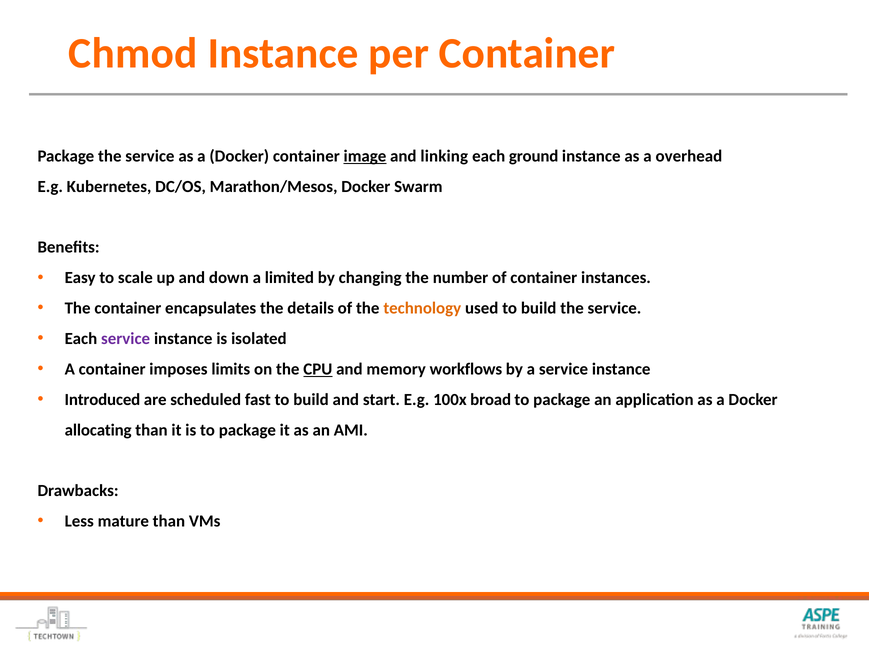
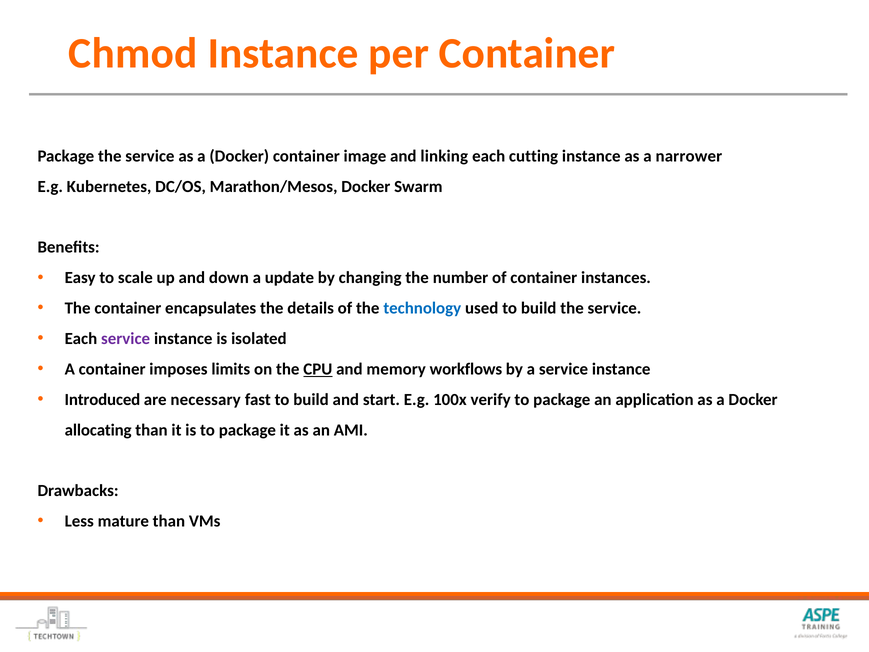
image underline: present -> none (365, 156)
ground: ground -> cutting (534, 156)
overhead: overhead -> narrower (689, 156)
limited: limited -> update (289, 278)
technology colour: orange -> blue (422, 308)
scheduled: scheduled -> necessary (206, 399)
broad: broad -> verify (491, 399)
